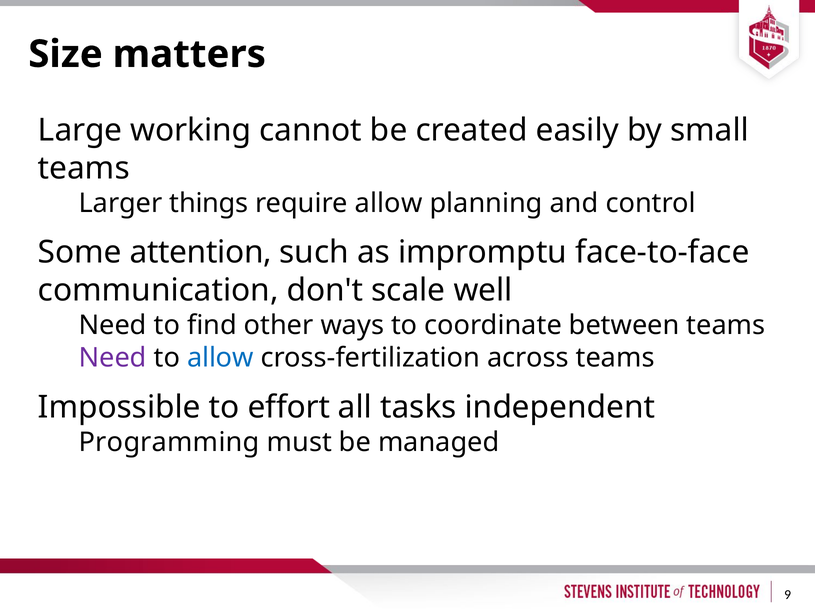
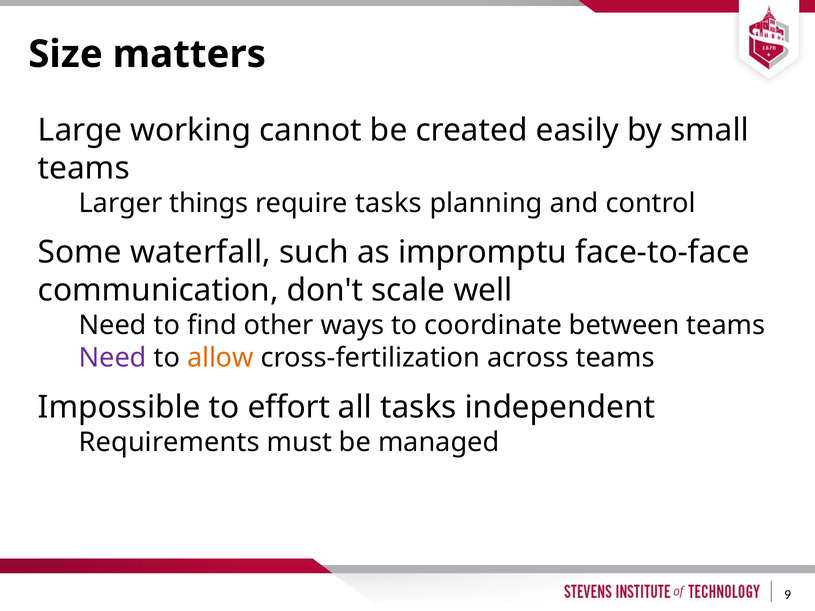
require allow: allow -> tasks (389, 203)
attention: attention -> waterfall (201, 252)
allow colour: blue -> orange (220, 358)
Programming: Programming -> Requirements (169, 442)
